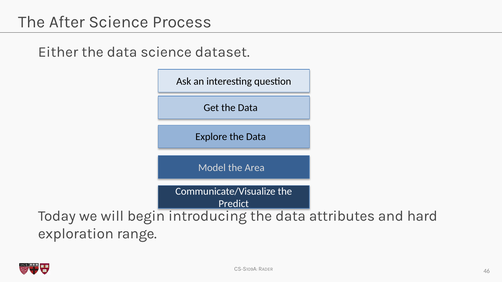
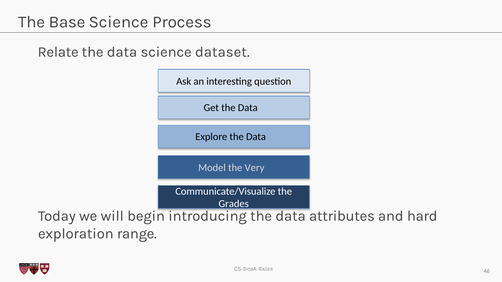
After: After -> Base (67, 22)
Either: Either -> Relate (58, 52)
Area: Area -> Very (255, 168)
Predict: Predict -> Grades (234, 204)
